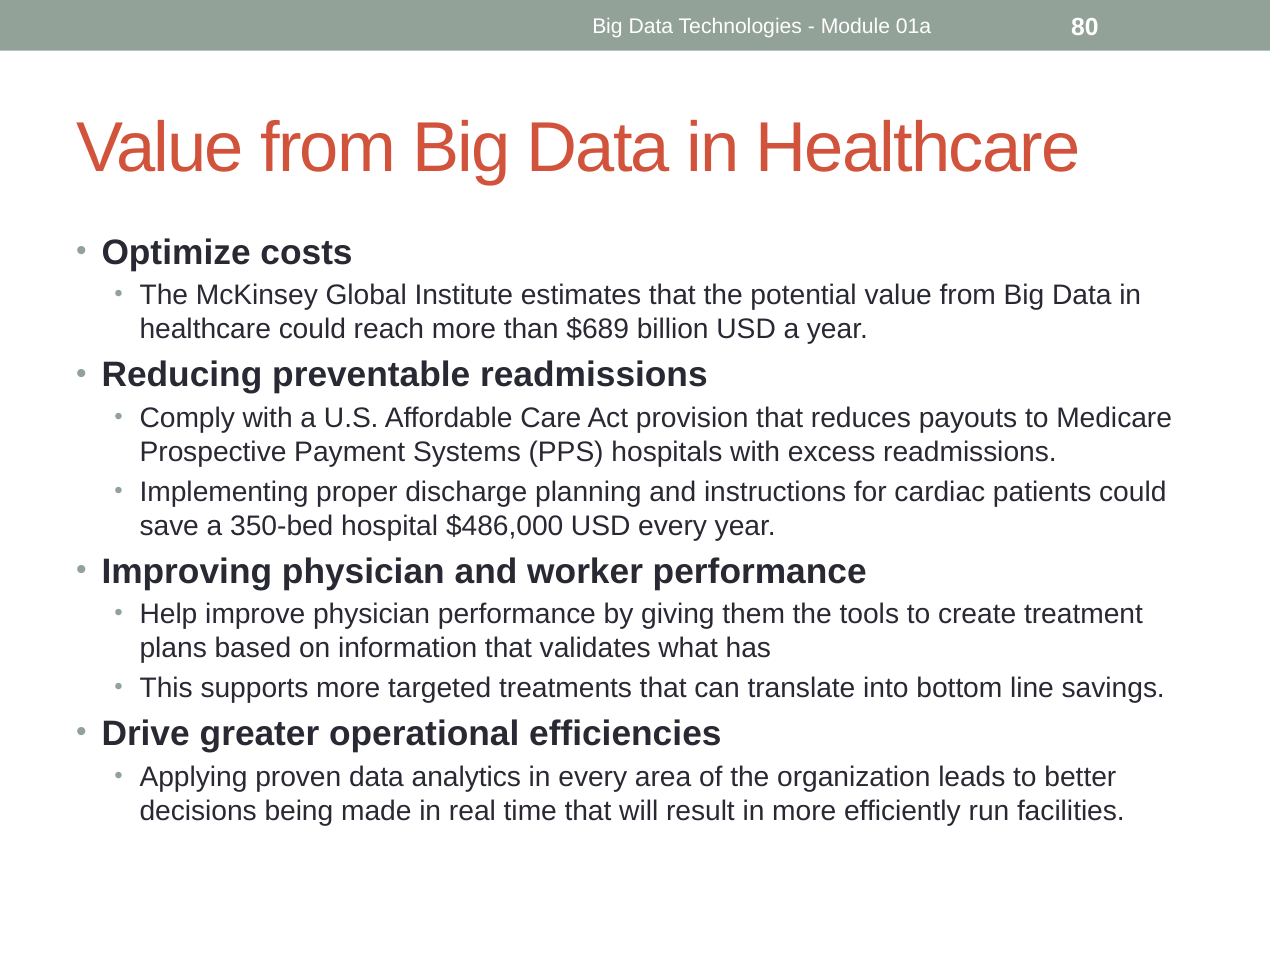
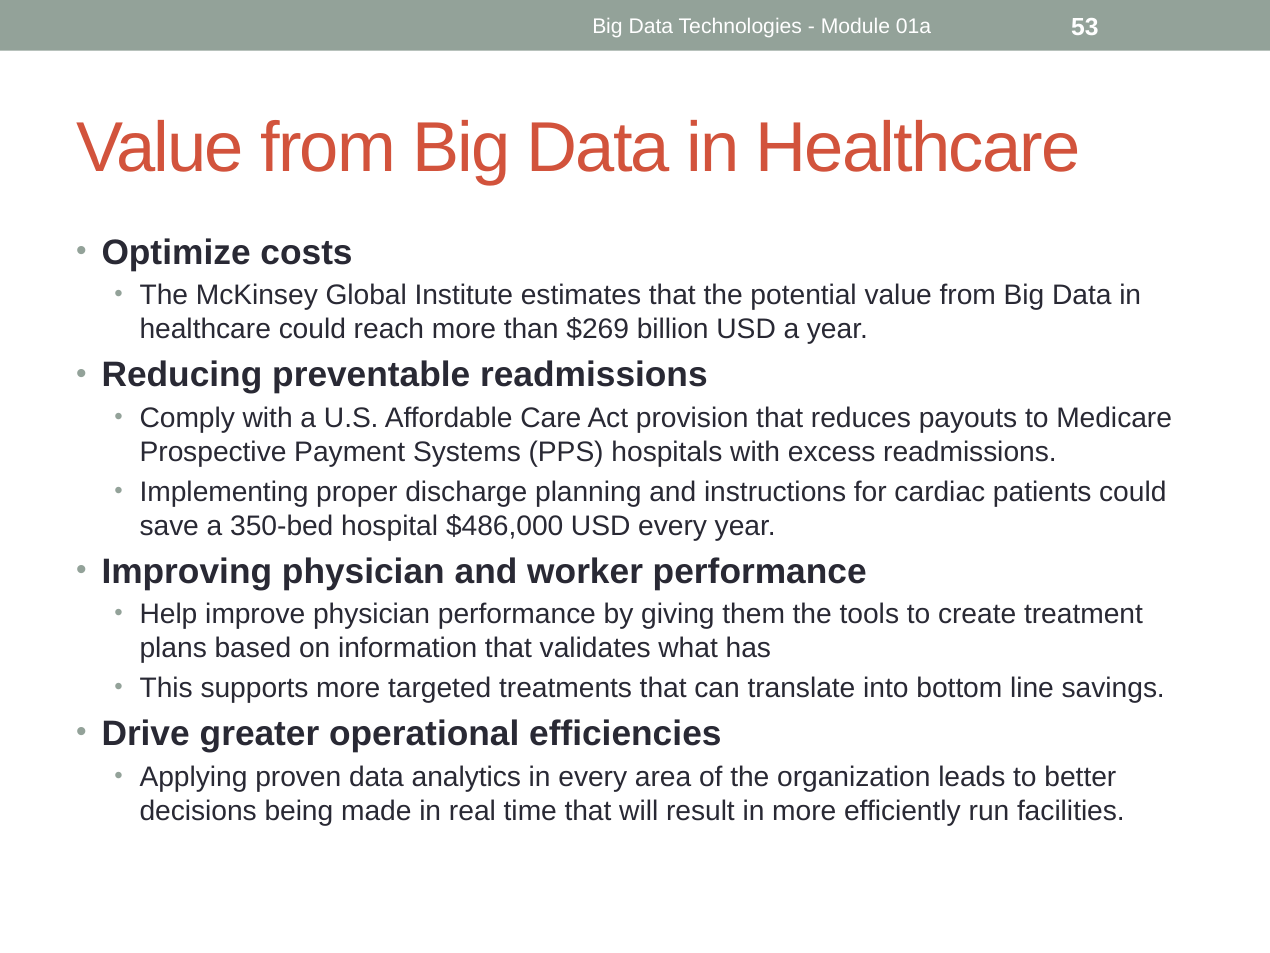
80: 80 -> 53 (1085, 27)
$689: $689 -> $269 (598, 329)
